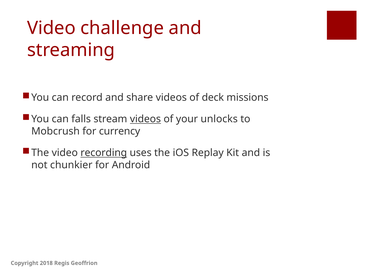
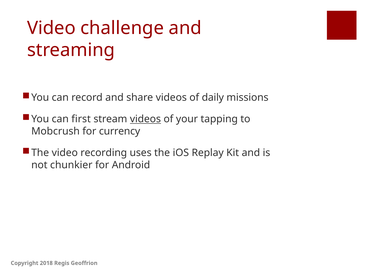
deck: deck -> daily (213, 98)
falls: falls -> first (81, 119)
unlocks: unlocks -> tapping (219, 119)
recording underline: present -> none (104, 153)
